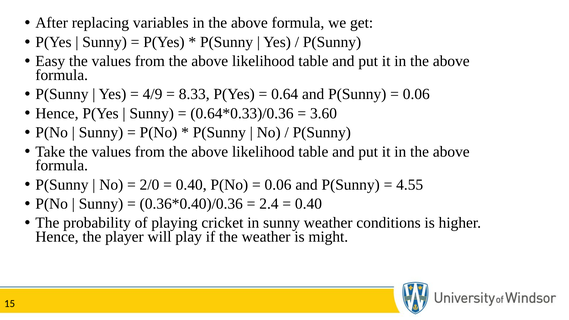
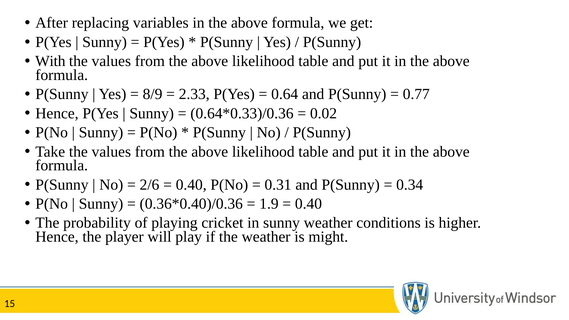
Easy: Easy -> With (50, 61)
4/9: 4/9 -> 8/9 (153, 94)
8.33: 8.33 -> 2.33 (194, 94)
0.06: 0.06 -> 0.77 (416, 94)
3.60: 3.60 -> 0.02 (323, 113)
2/0: 2/0 -> 2/6 (149, 185)
0.06: 0.06 -> 0.31 (278, 185)
4.55: 4.55 -> 0.34 (410, 185)
2.4: 2.4 -> 1.9 (269, 204)
